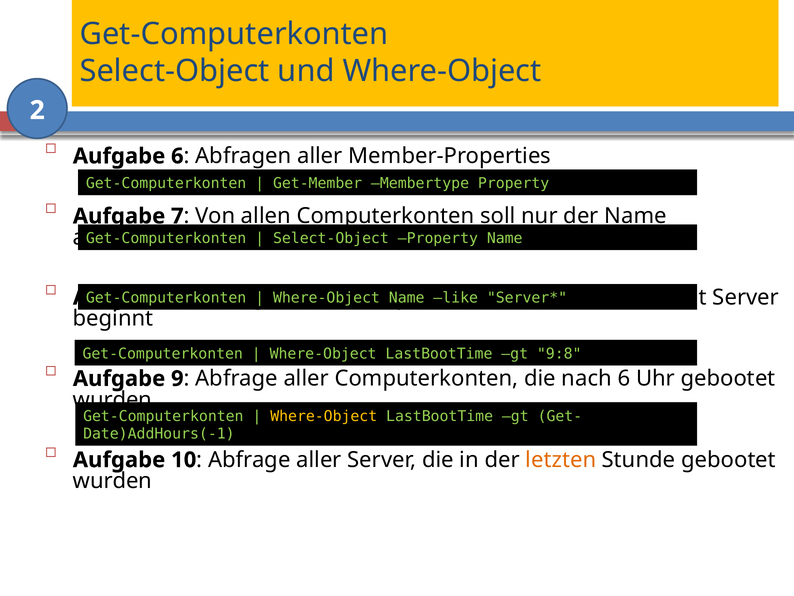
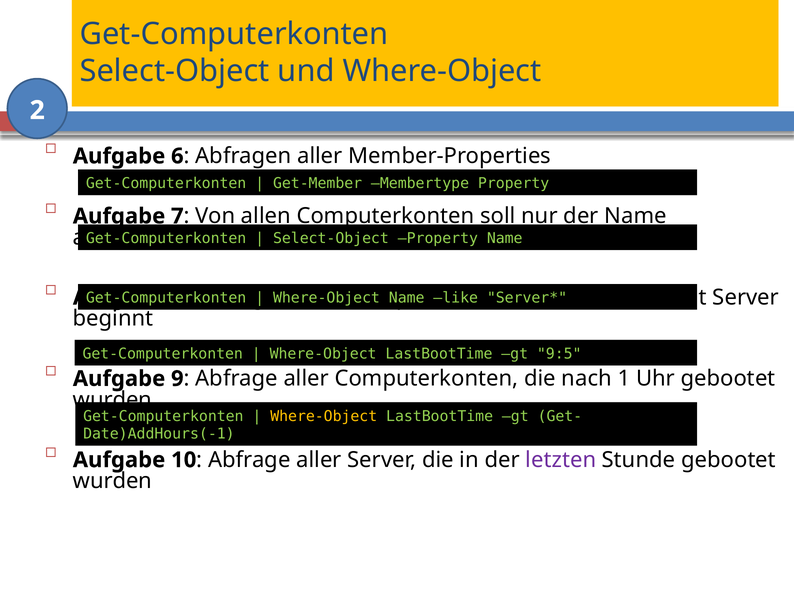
9:8: 9:8 -> 9:5 (559, 353)
nach 6: 6 -> 1 (624, 378)
letzten colour: orange -> purple (561, 460)
